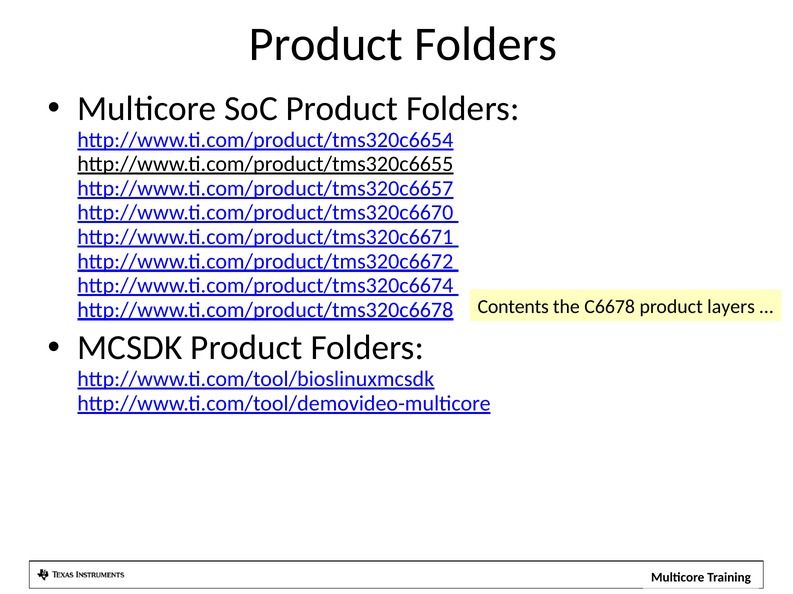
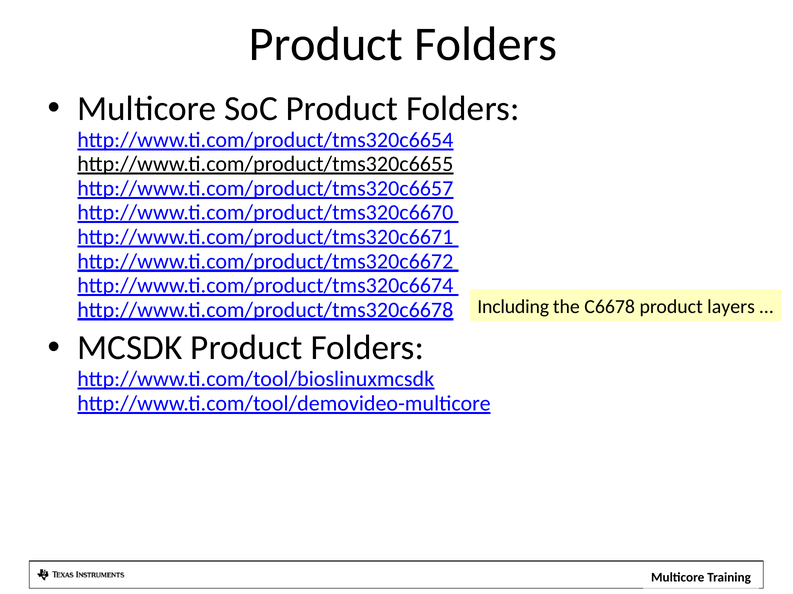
Contents: Contents -> Including (513, 307)
